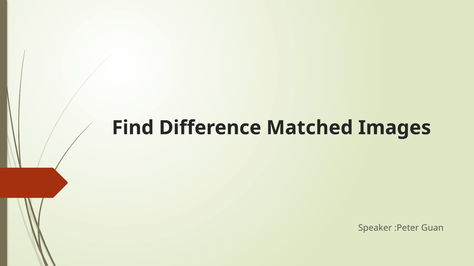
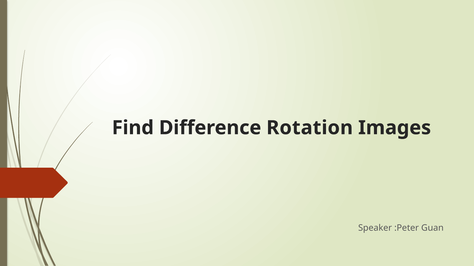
Matched: Matched -> Rotation (310, 128)
